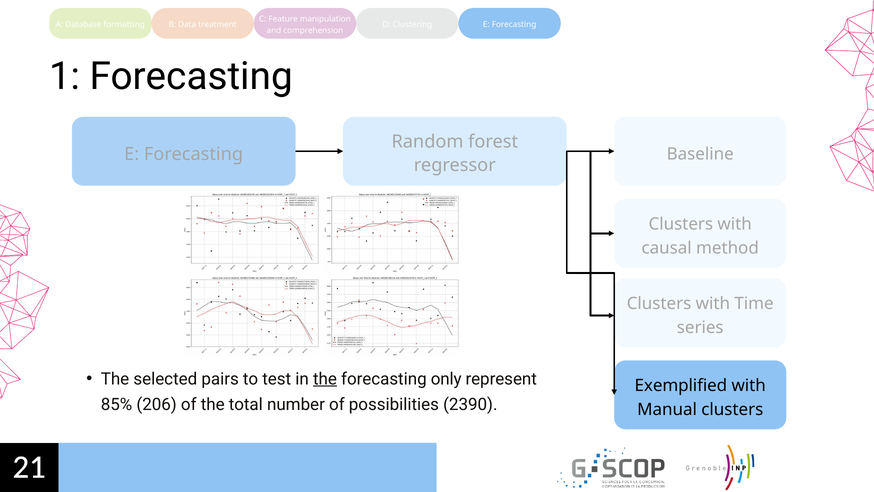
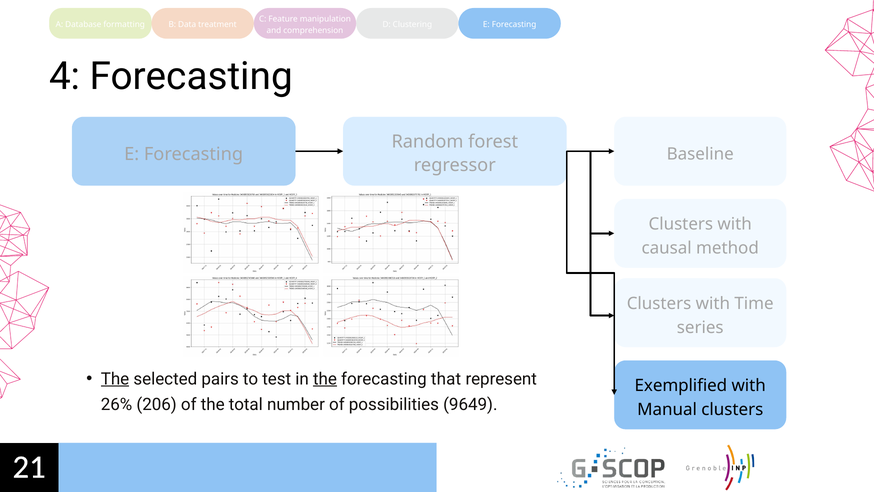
1: 1 -> 4 (65, 76)
The underline: none -> present (115, 379)
only: only -> that (446, 379)
85%: 85% -> 26% (117, 404)
2390: 2390 -> 9649 (470, 404)
